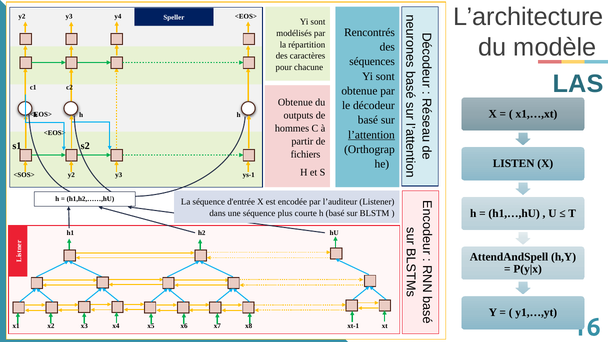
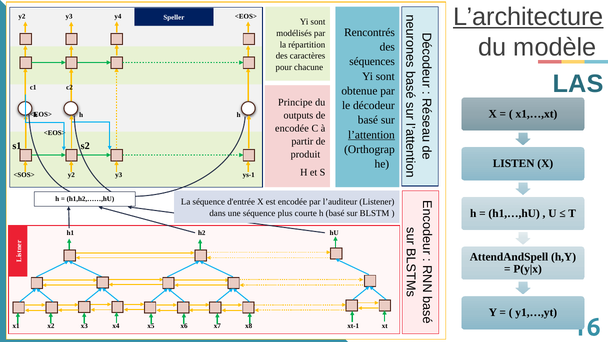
L’architecture underline: none -> present (528, 17)
Obtenue: Obtenue -> Principe (295, 102)
hommes: hommes -> encodée (292, 128)
fichiers: fichiers -> produit (305, 154)
